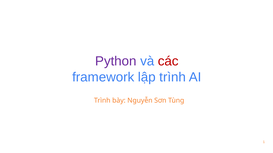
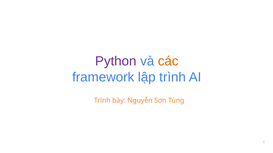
các colour: red -> orange (168, 61)
